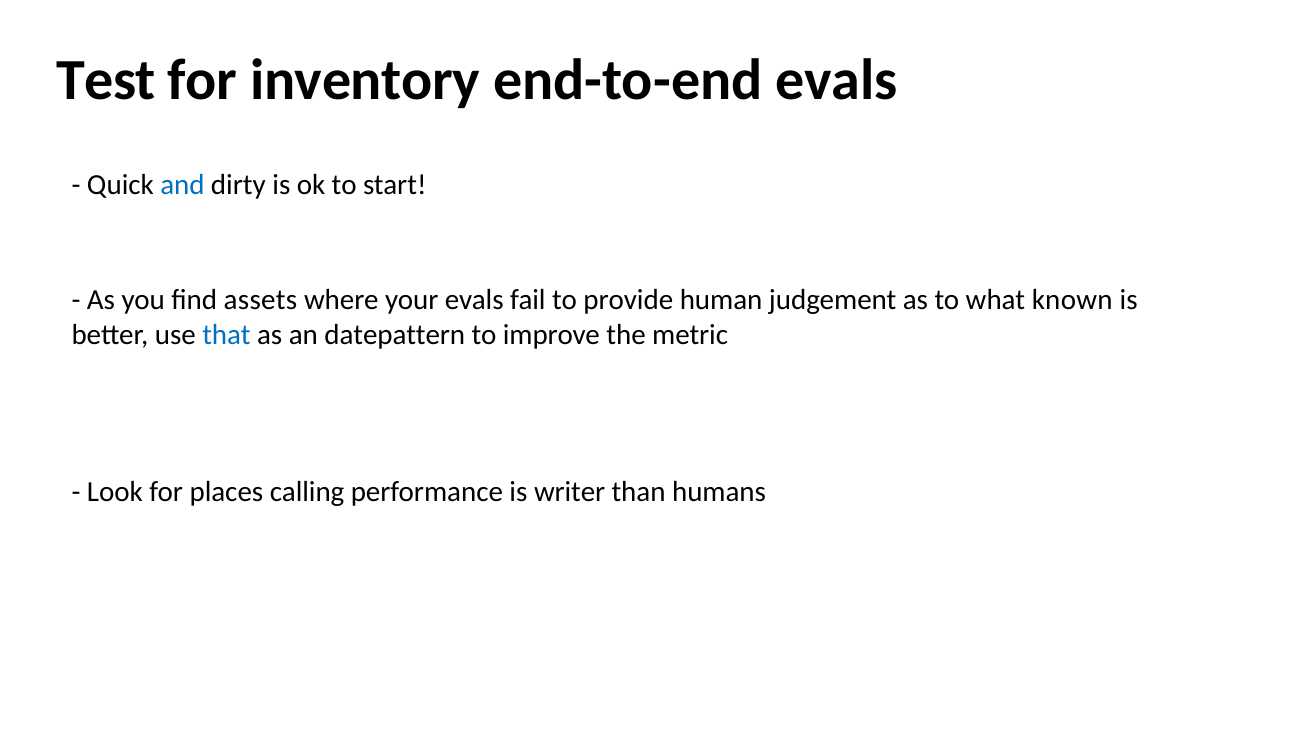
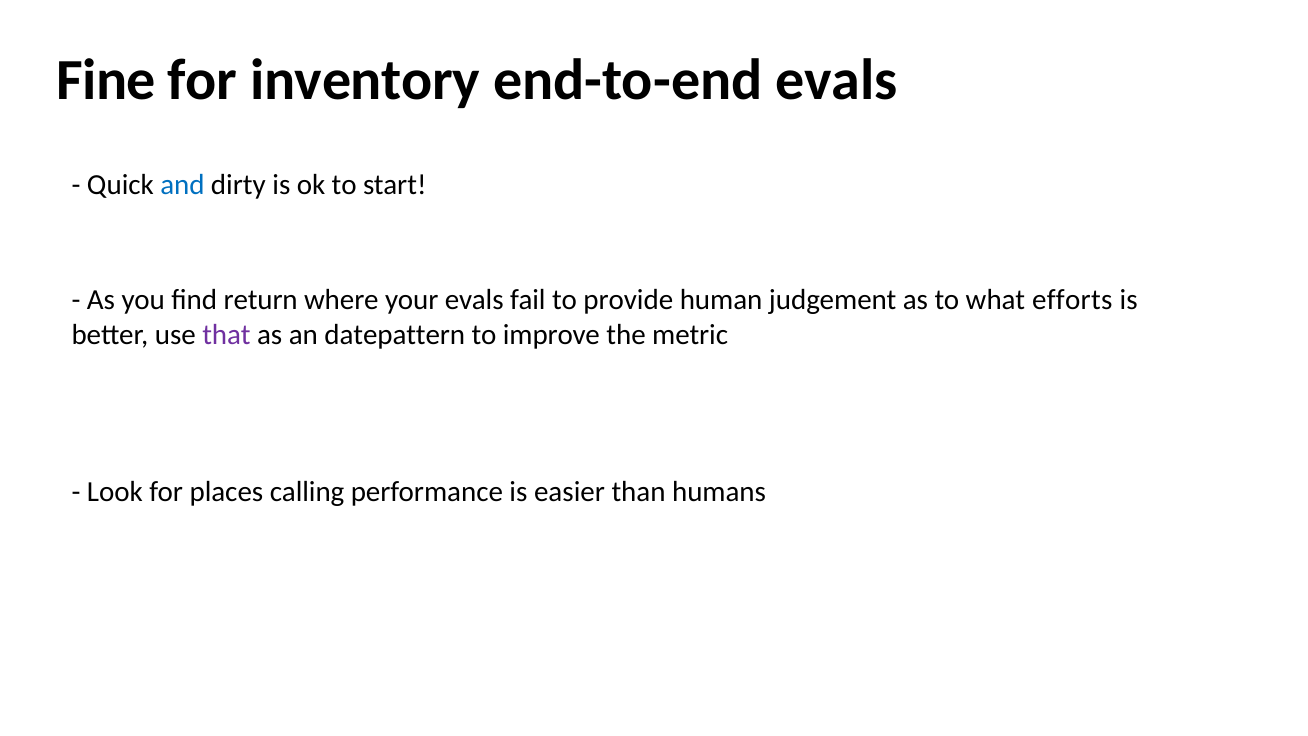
Test: Test -> Fine (106, 81)
assets: assets -> return (261, 300)
known: known -> efforts (1072, 300)
that colour: blue -> purple (227, 335)
writer: writer -> easier (570, 492)
